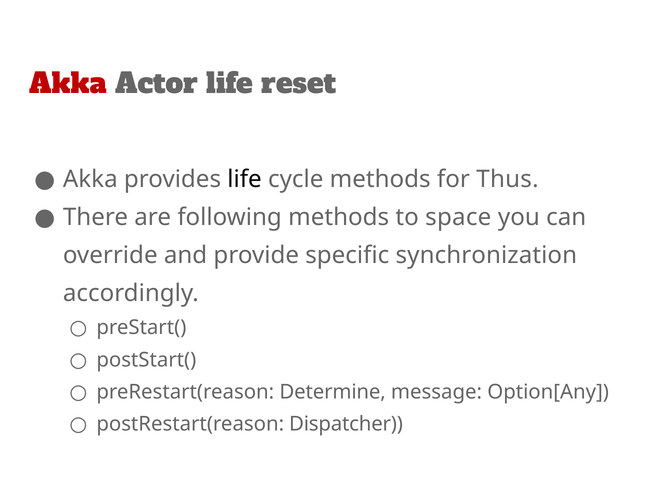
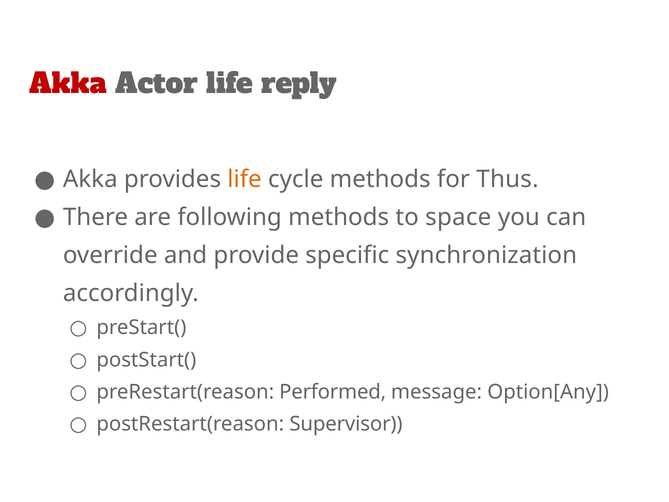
reset: reset -> reply (299, 84)
life colour: black -> orange (245, 179)
Determine: Determine -> Performed (333, 392)
Dispatcher: Dispatcher -> Supervisor (346, 424)
